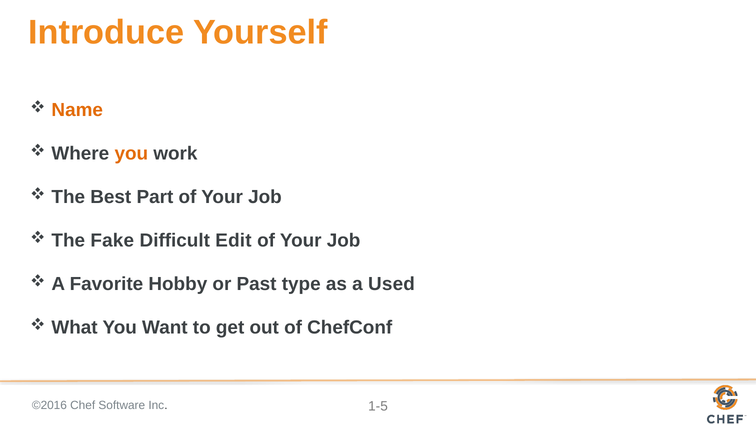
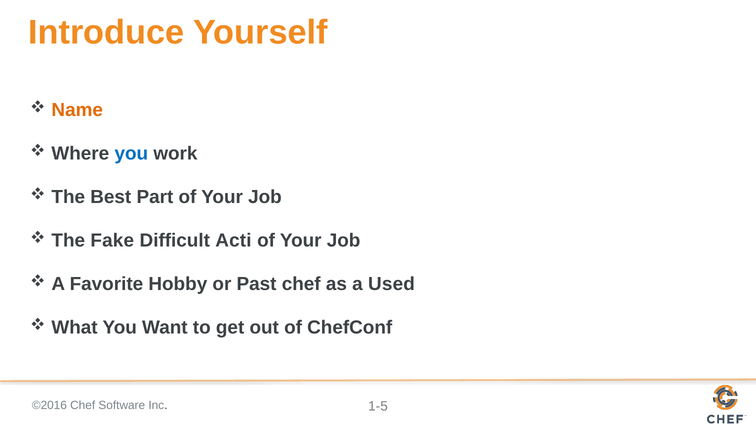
you colour: orange -> blue (131, 154)
Edit: Edit -> Acti (233, 241)
Past type: type -> chef (301, 284)
